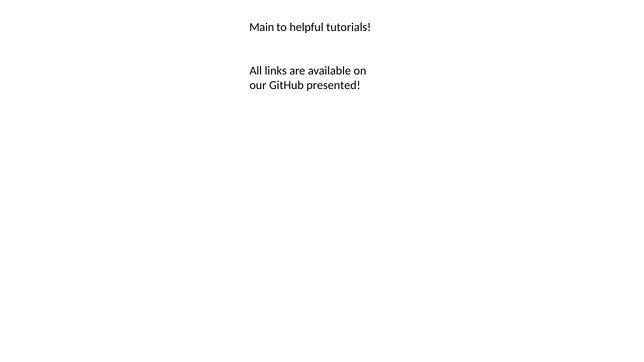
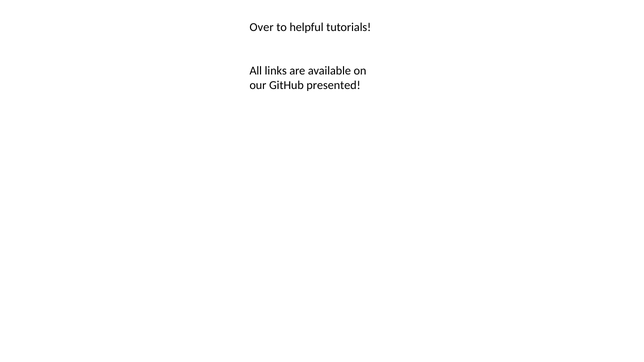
Main: Main -> Over (262, 27)
